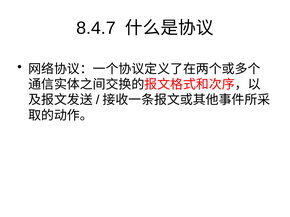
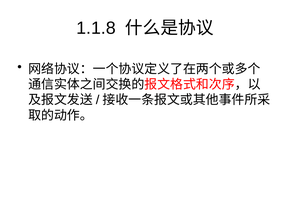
8.4.7: 8.4.7 -> 1.1.8 (96, 28)
